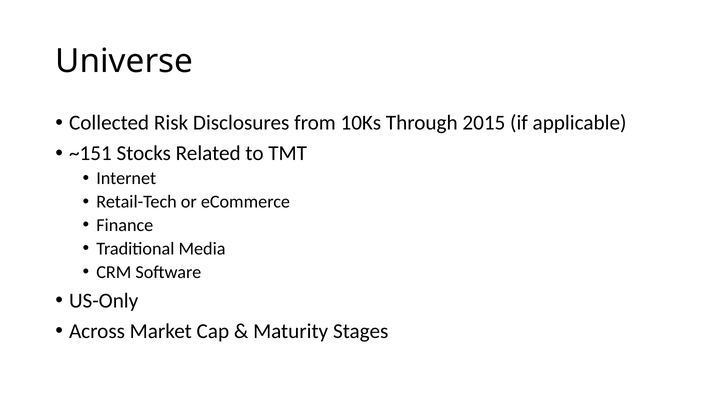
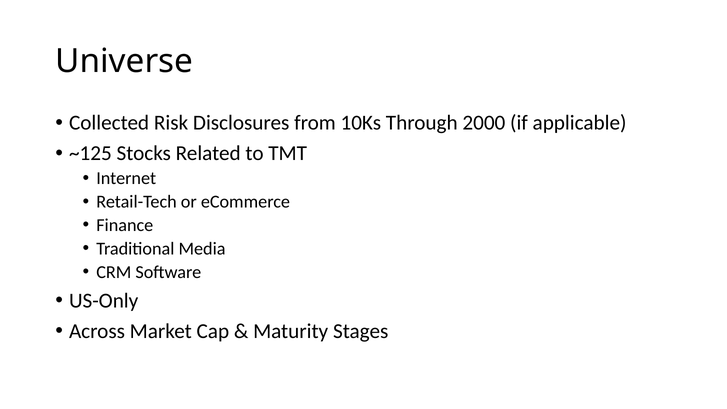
2015: 2015 -> 2000 (484, 123)
~151: ~151 -> ~125 (90, 153)
